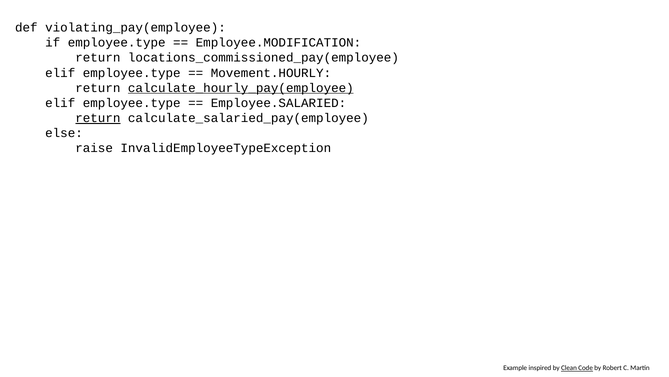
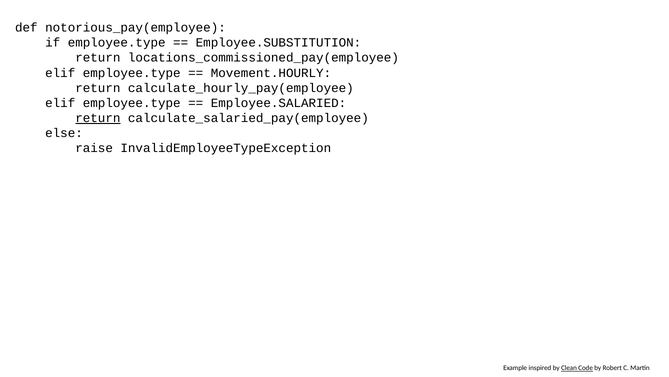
violating_pay(employee: violating_pay(employee -> notorious_pay(employee (135, 28)
Employee.MODIFICATION: Employee.MODIFICATION -> Employee.SUBSTITUTION (278, 43)
calculate_hourly_pay(employee underline: present -> none (241, 88)
